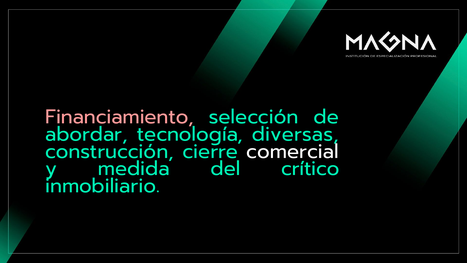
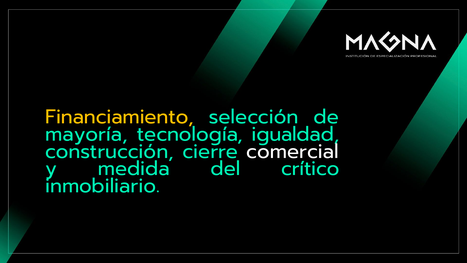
Financiamiento colour: pink -> yellow (119, 117)
abordar: abordar -> mayoría (86, 134)
diversas: diversas -> igualdad (295, 134)
